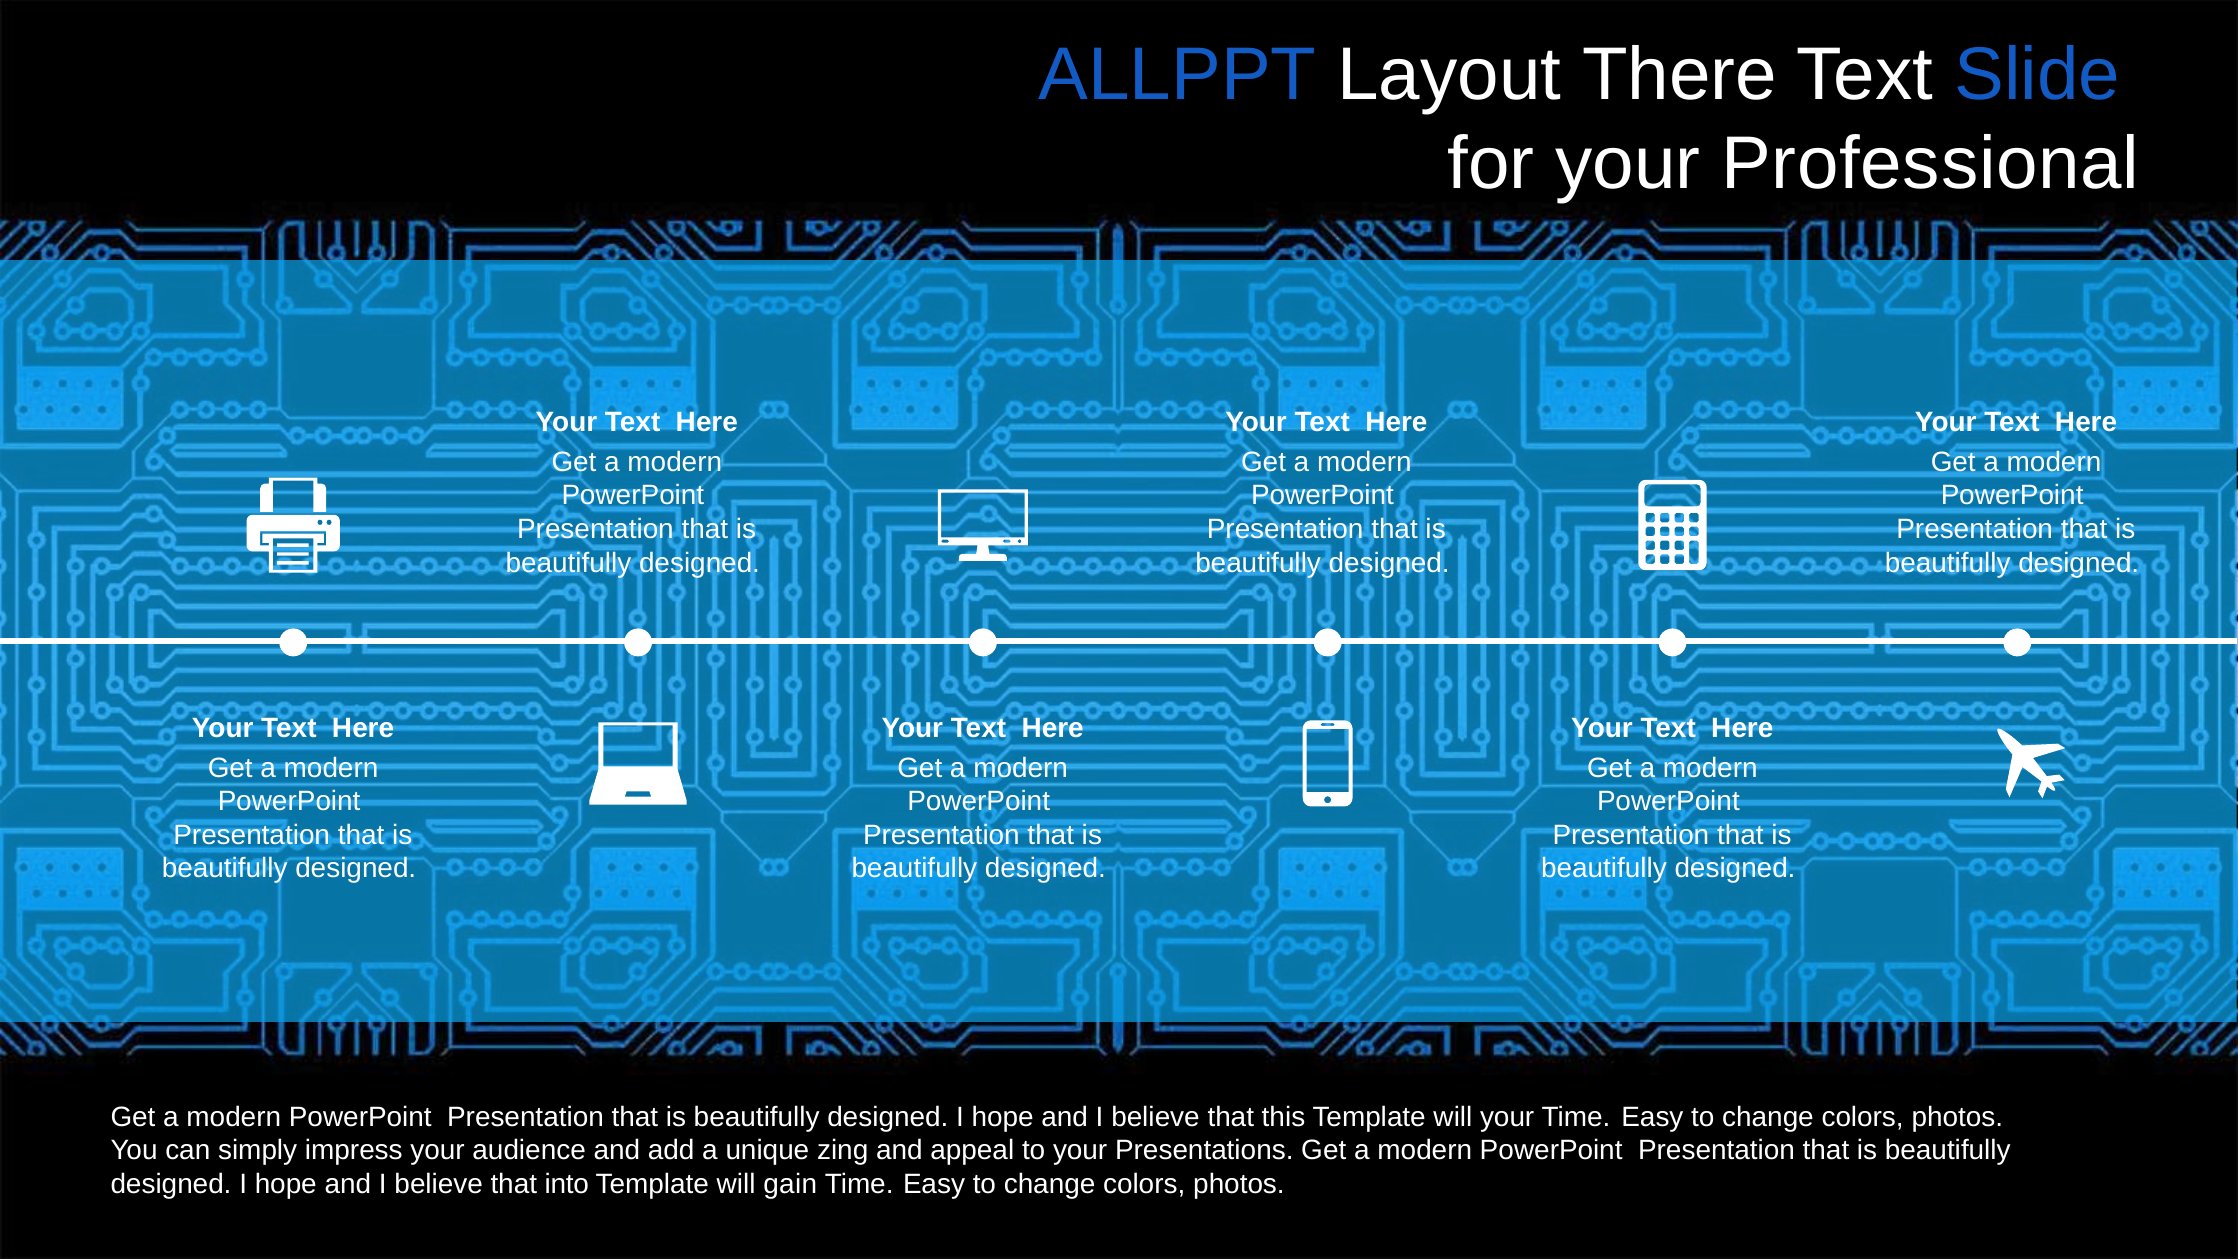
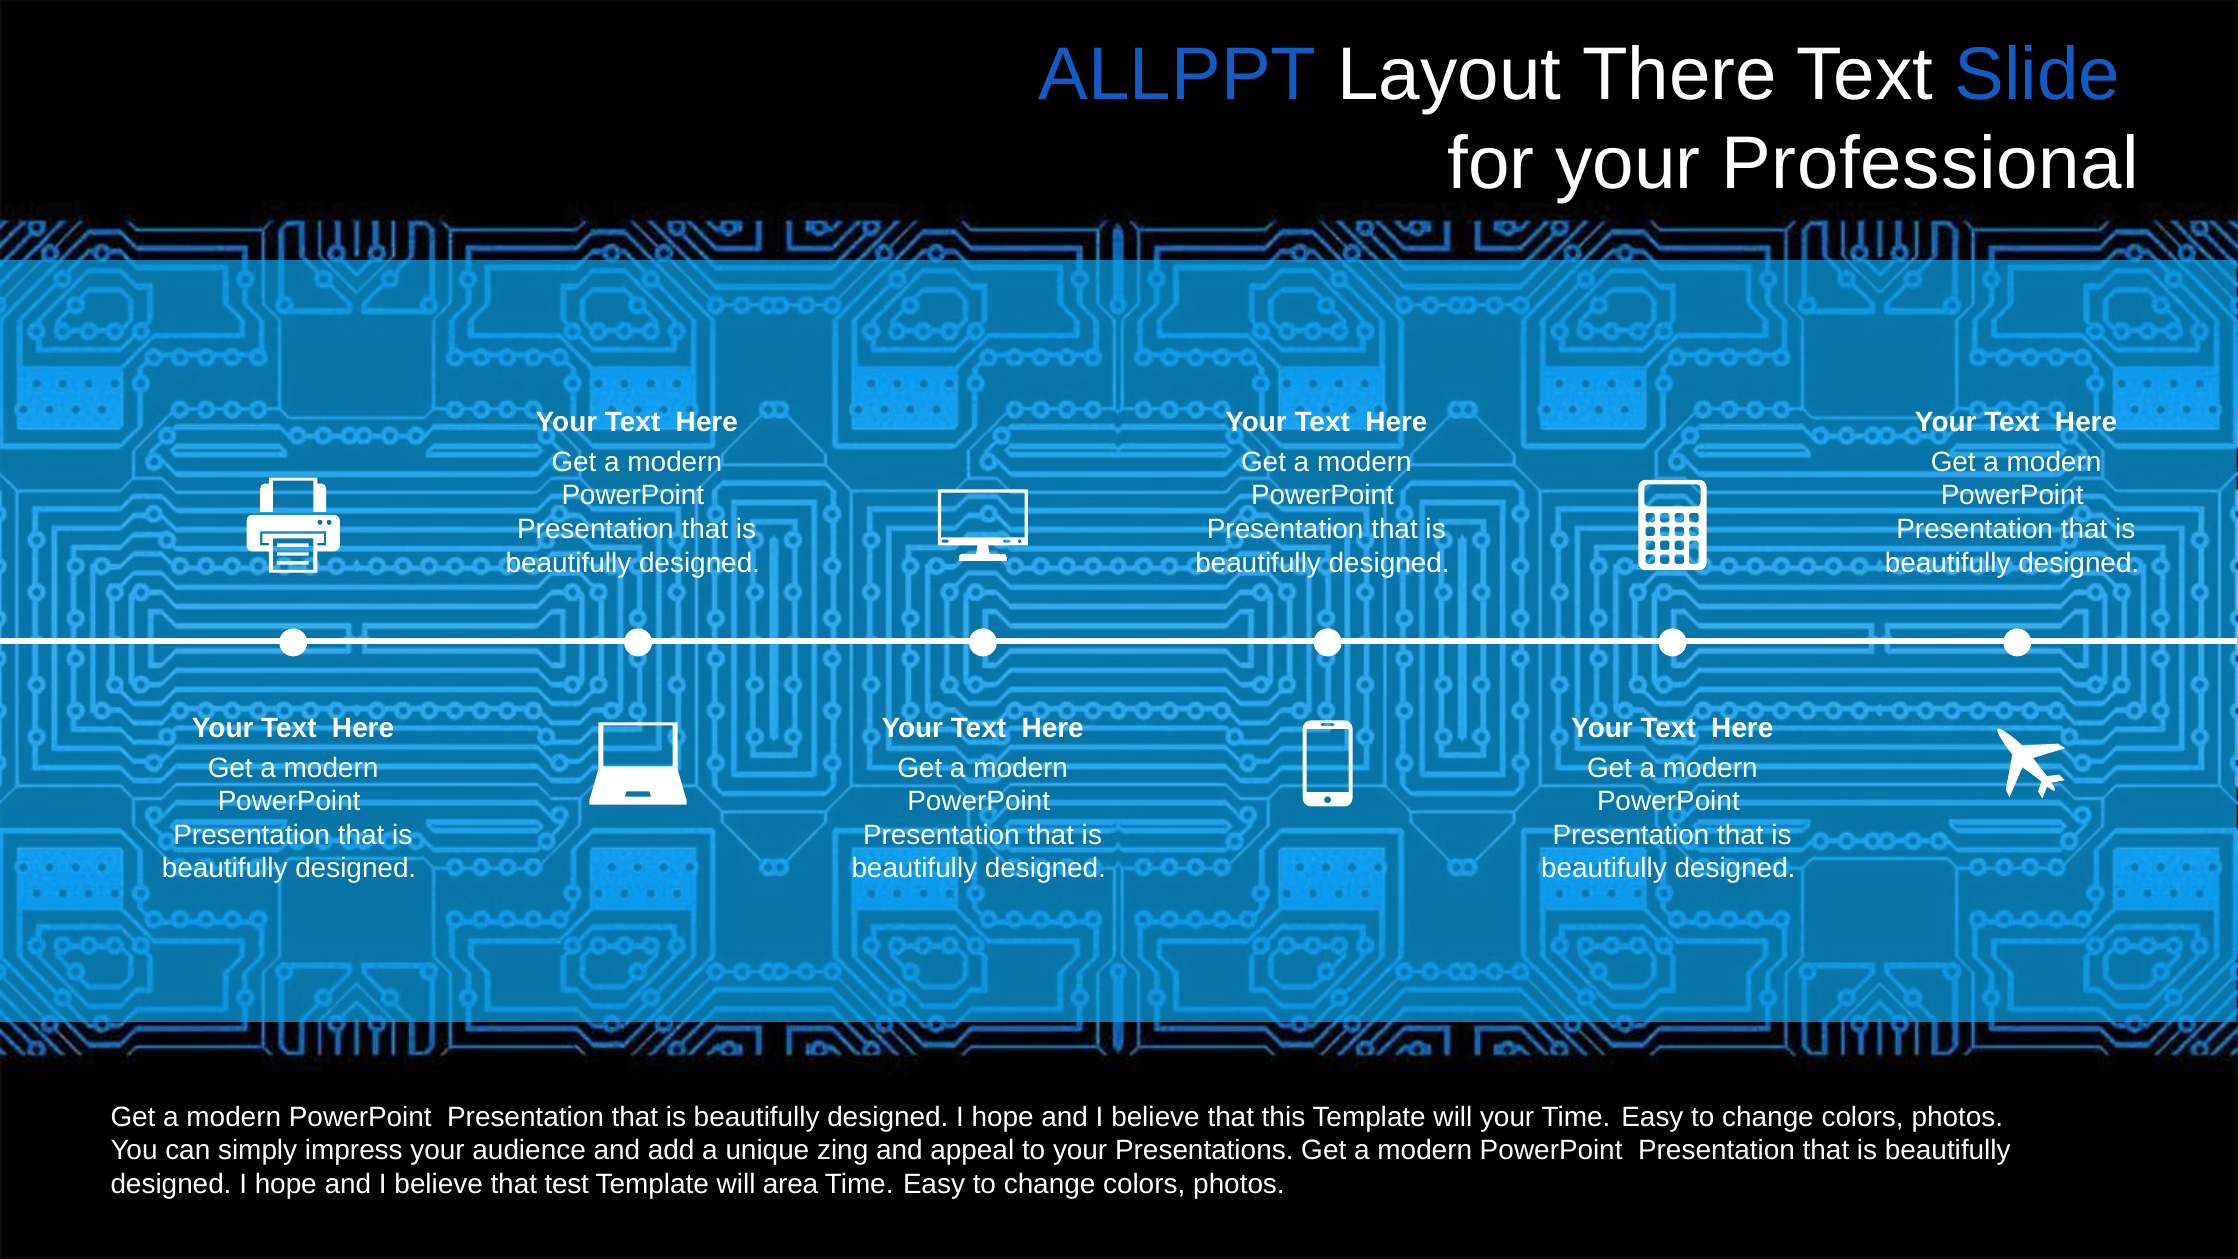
into: into -> test (567, 1184)
gain: gain -> area (791, 1184)
